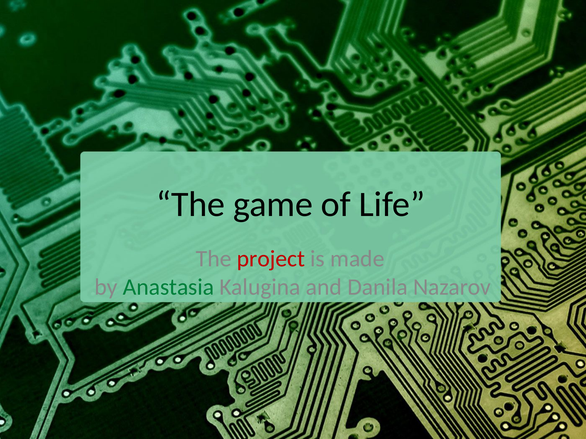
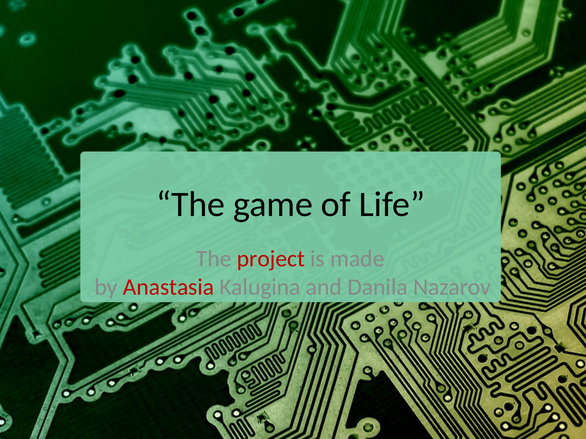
Anastasia colour: green -> red (169, 287)
